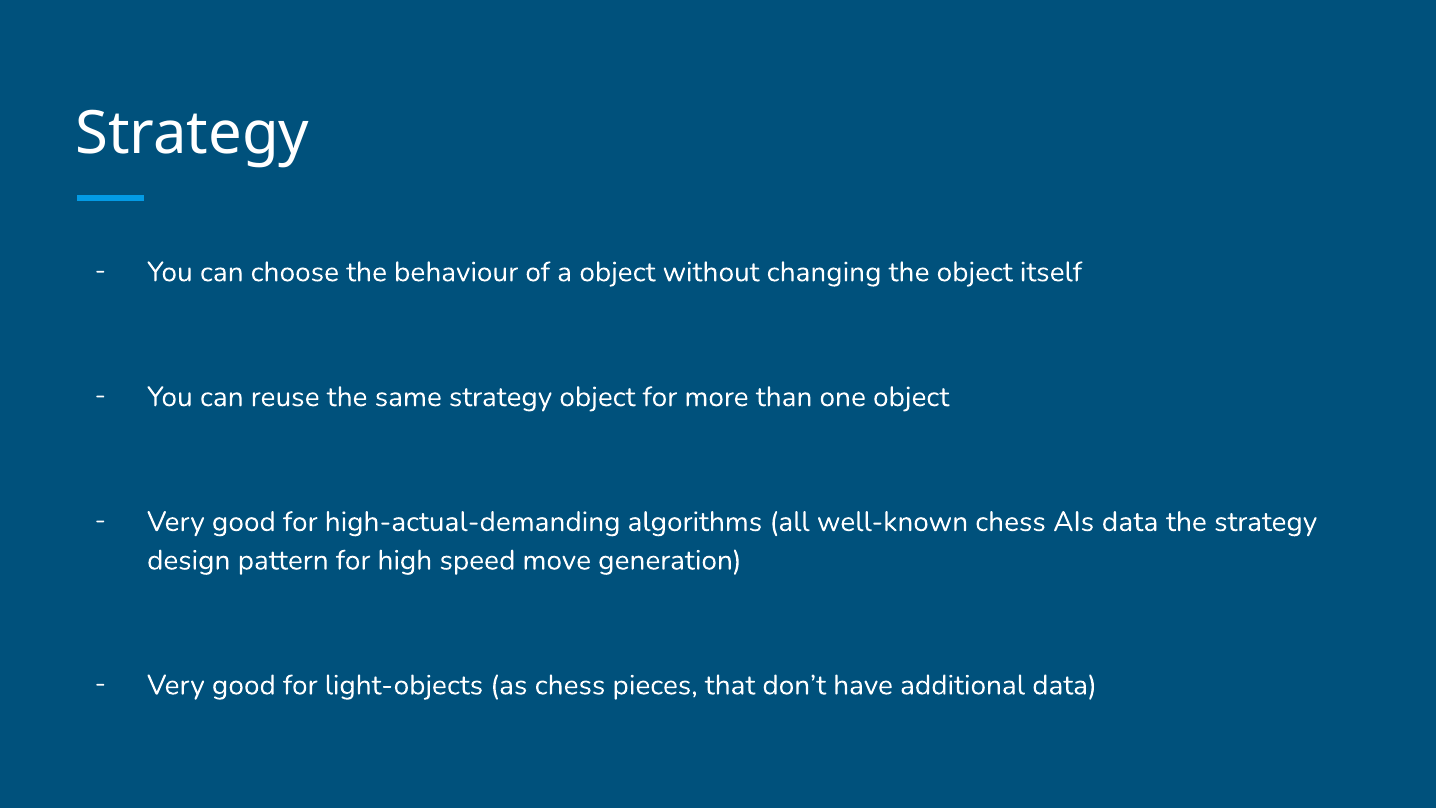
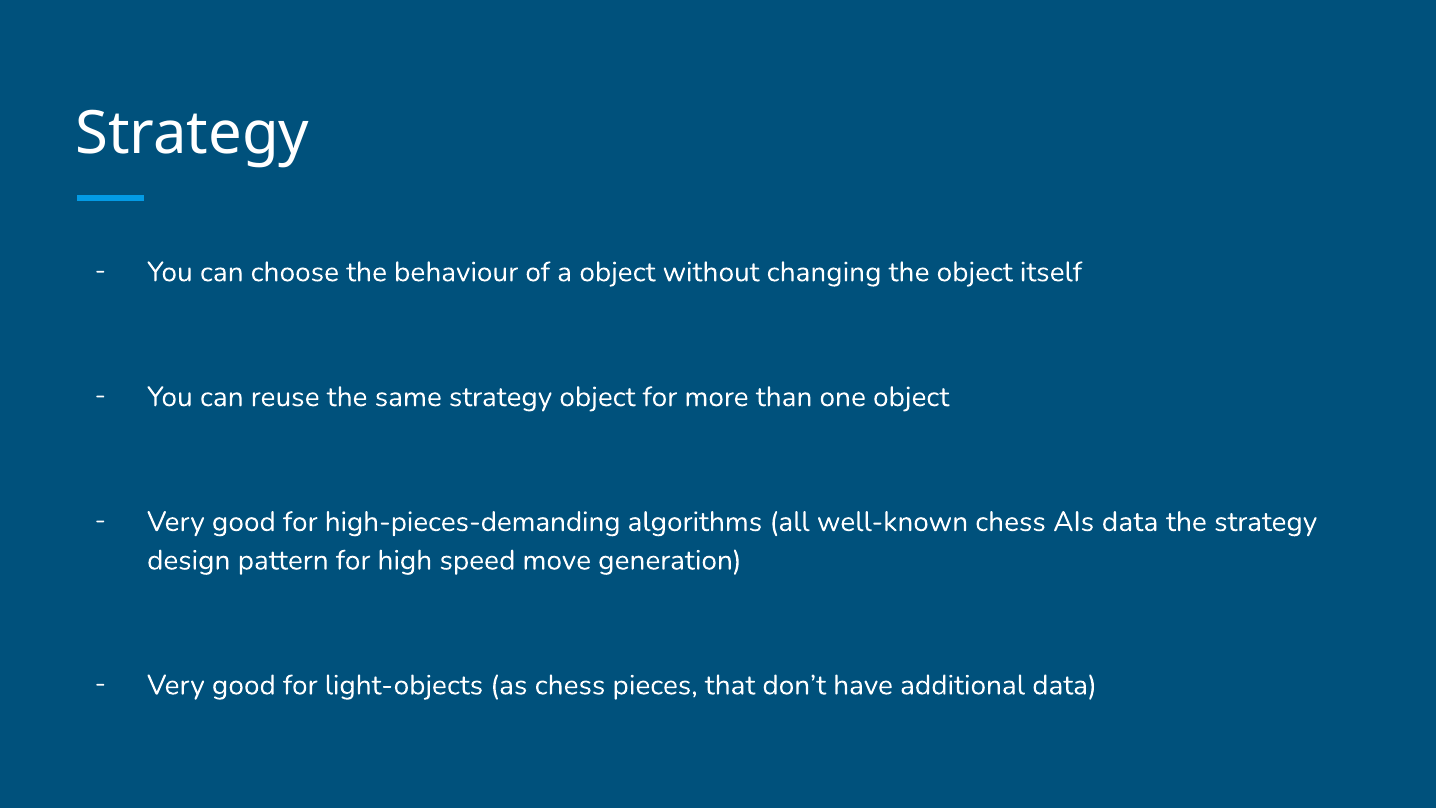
high-actual-demanding: high-actual-demanding -> high-pieces-demanding (473, 522)
